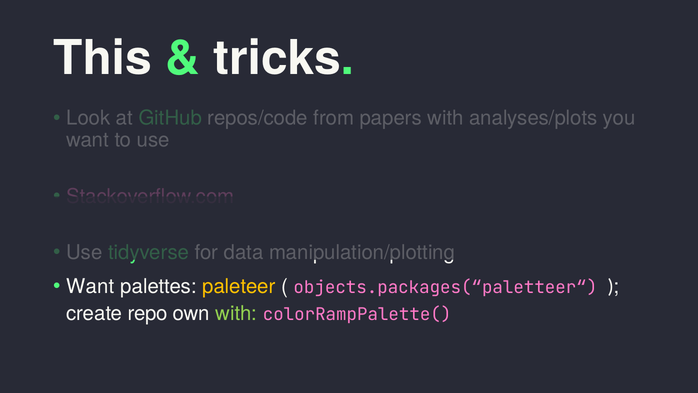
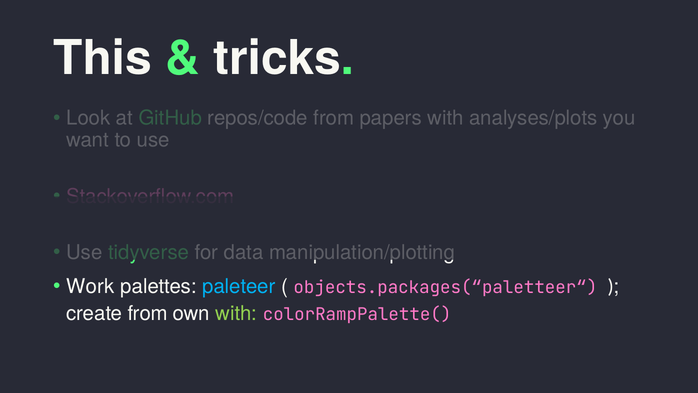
Want: Want -> Work (90, 286)
paleteer colour: yellow -> light blue (239, 286)
create repo: repo -> from (148, 313)
